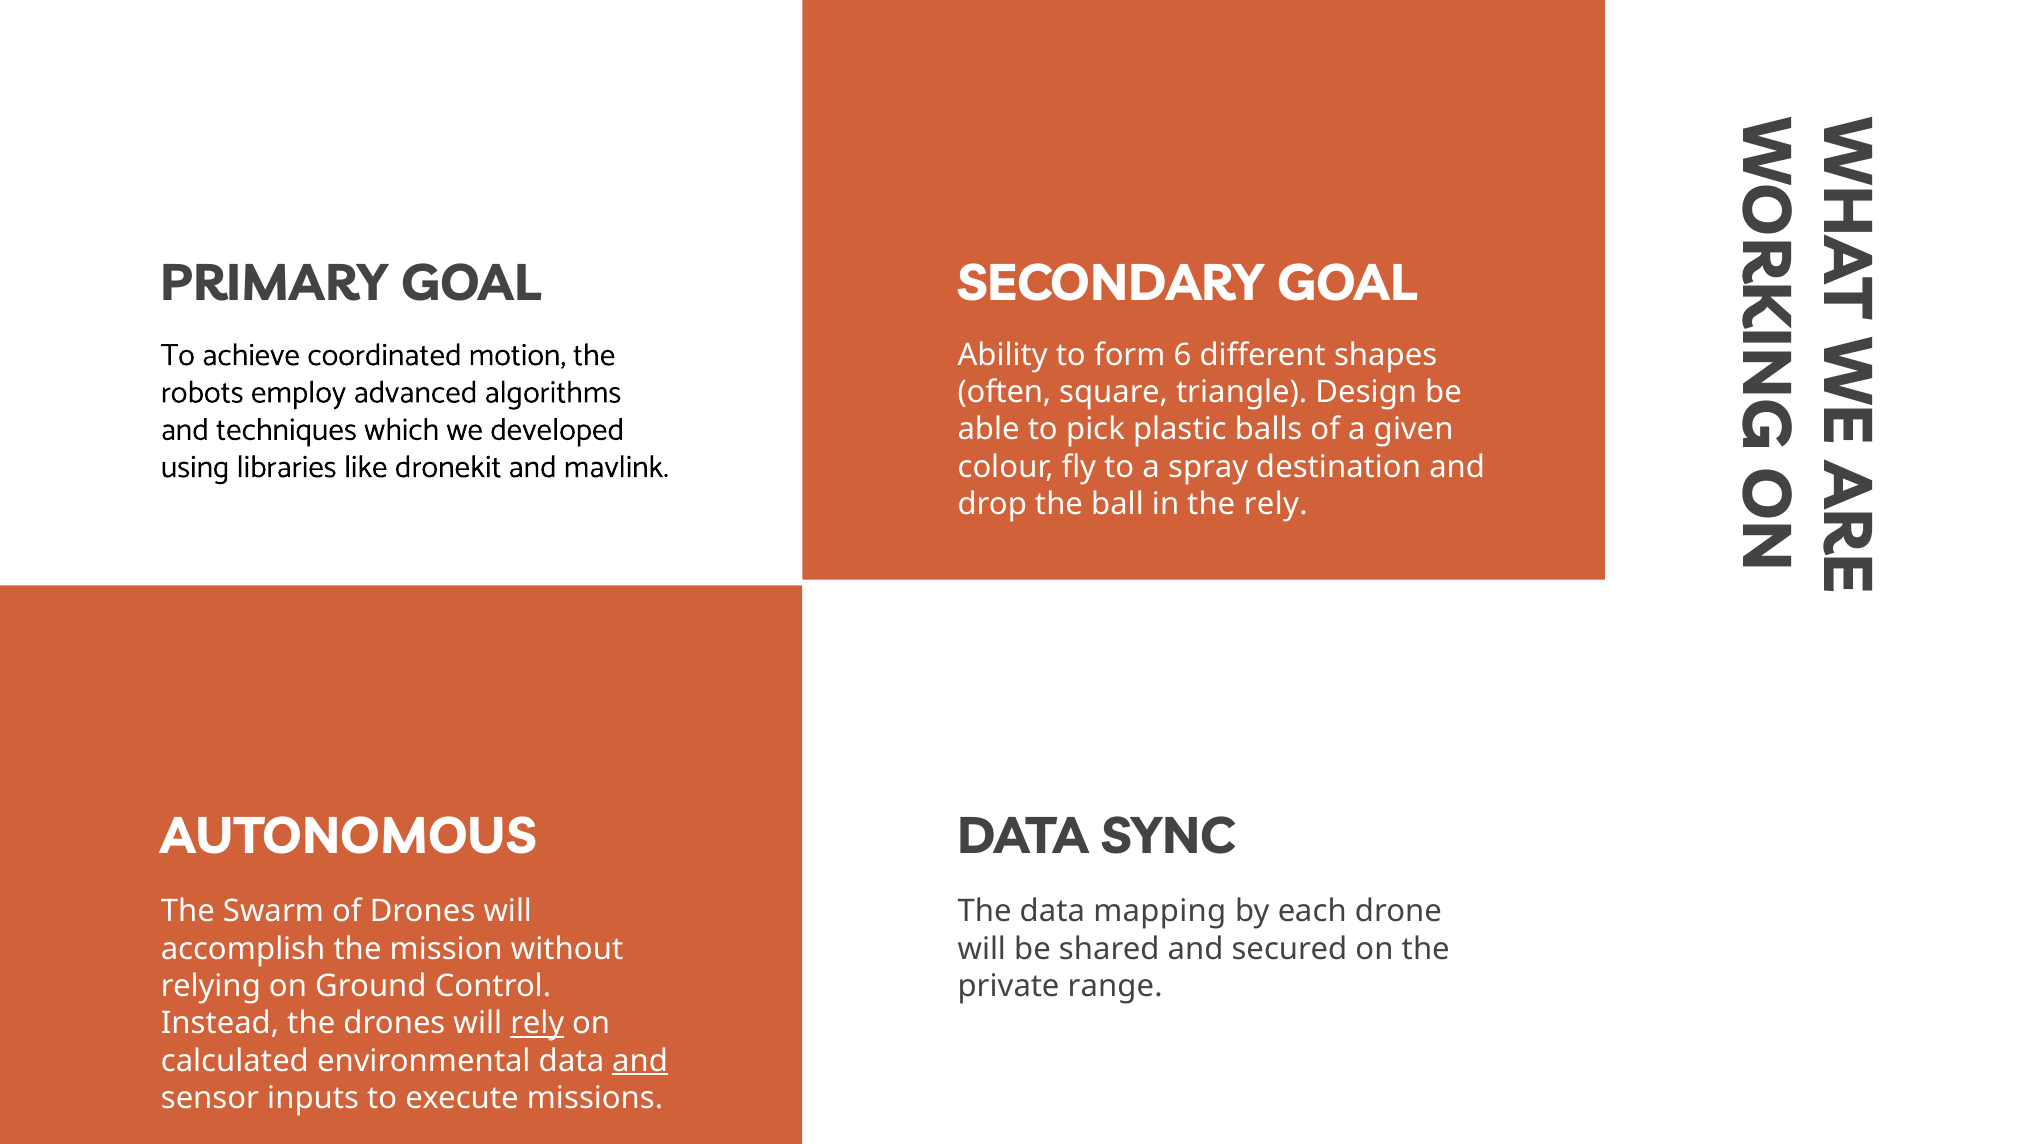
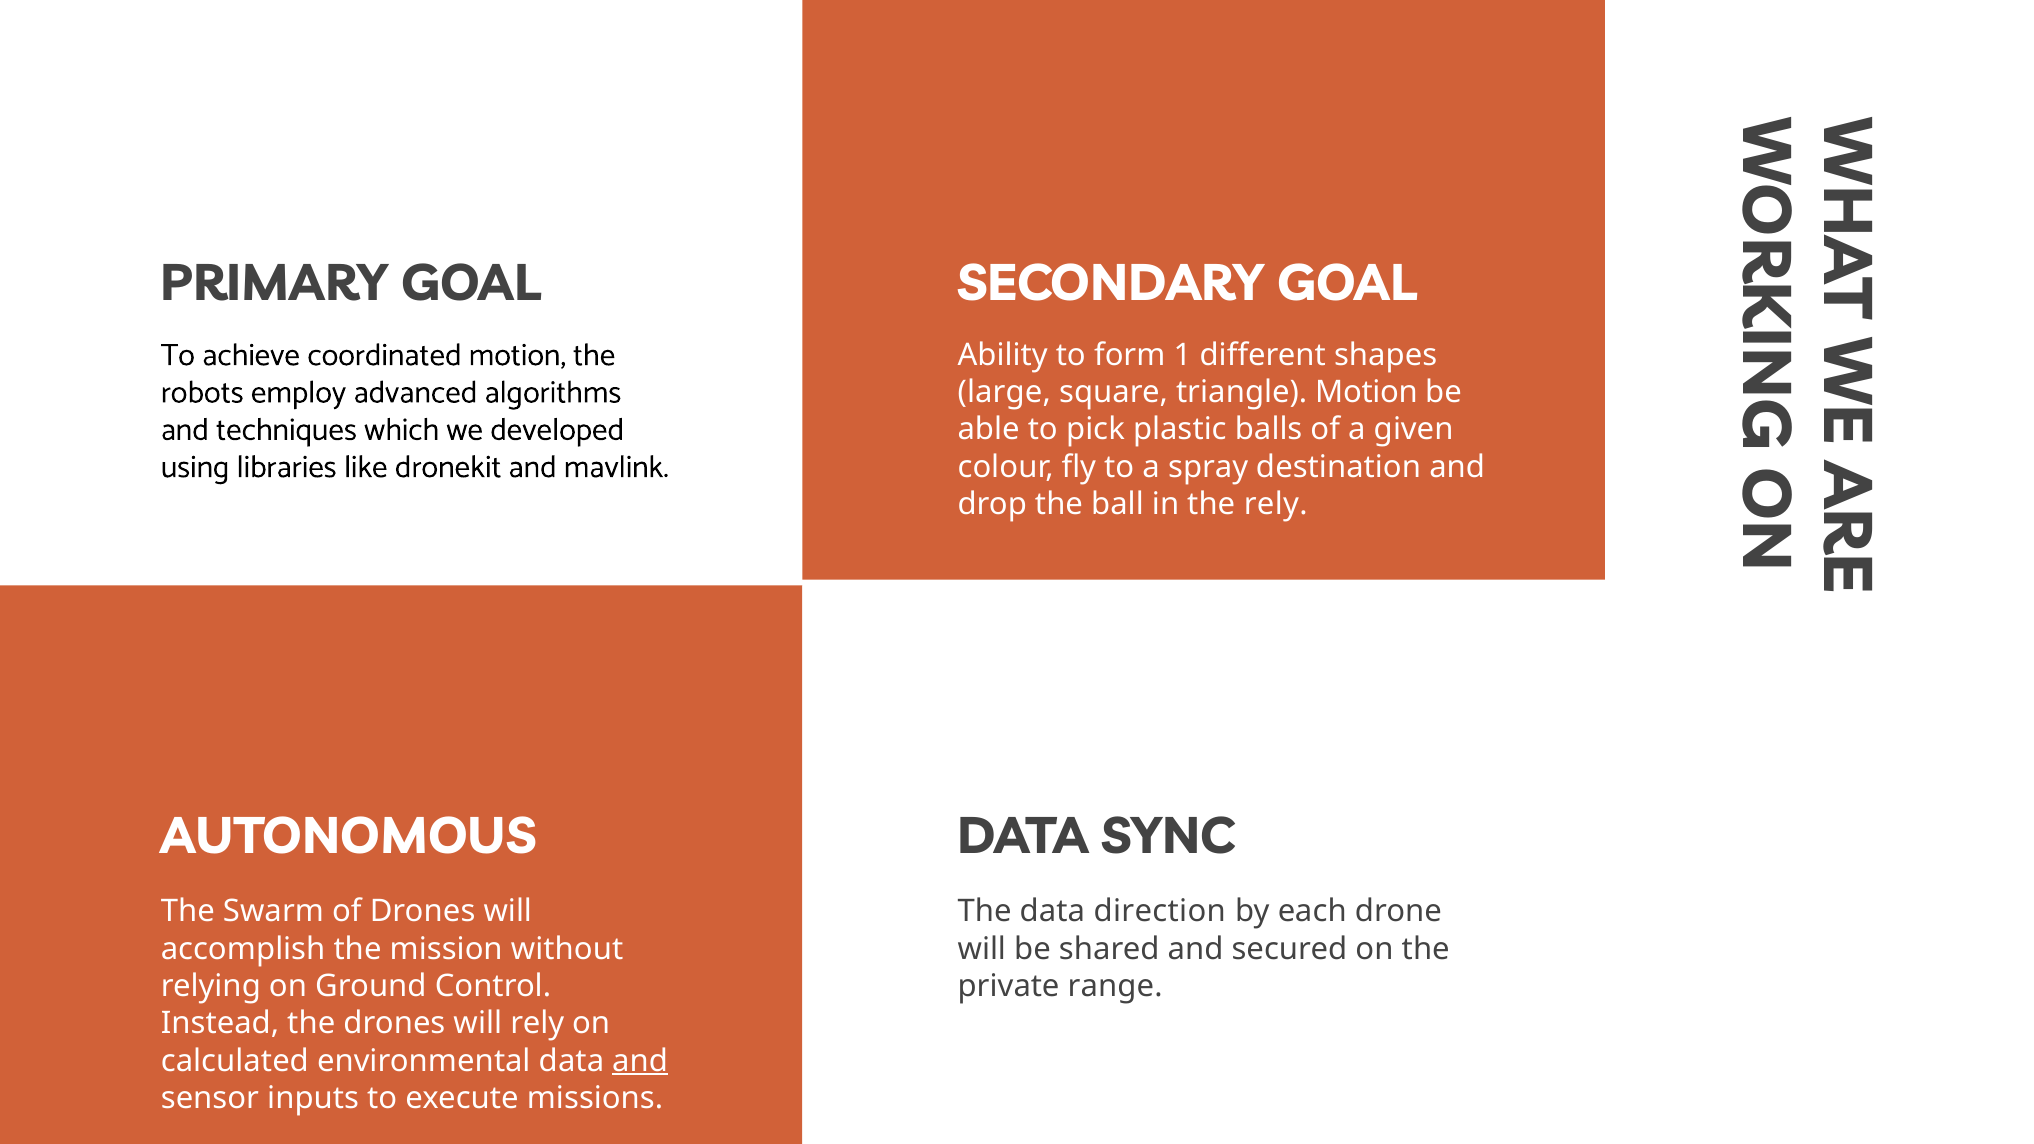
6: 6 -> 1 (1182, 355)
often: often -> large (1004, 392)
triangle Design: Design -> Motion (1366, 392)
mapping: mapping -> direction (1160, 912)
rely underline: present -> none (537, 1024)
